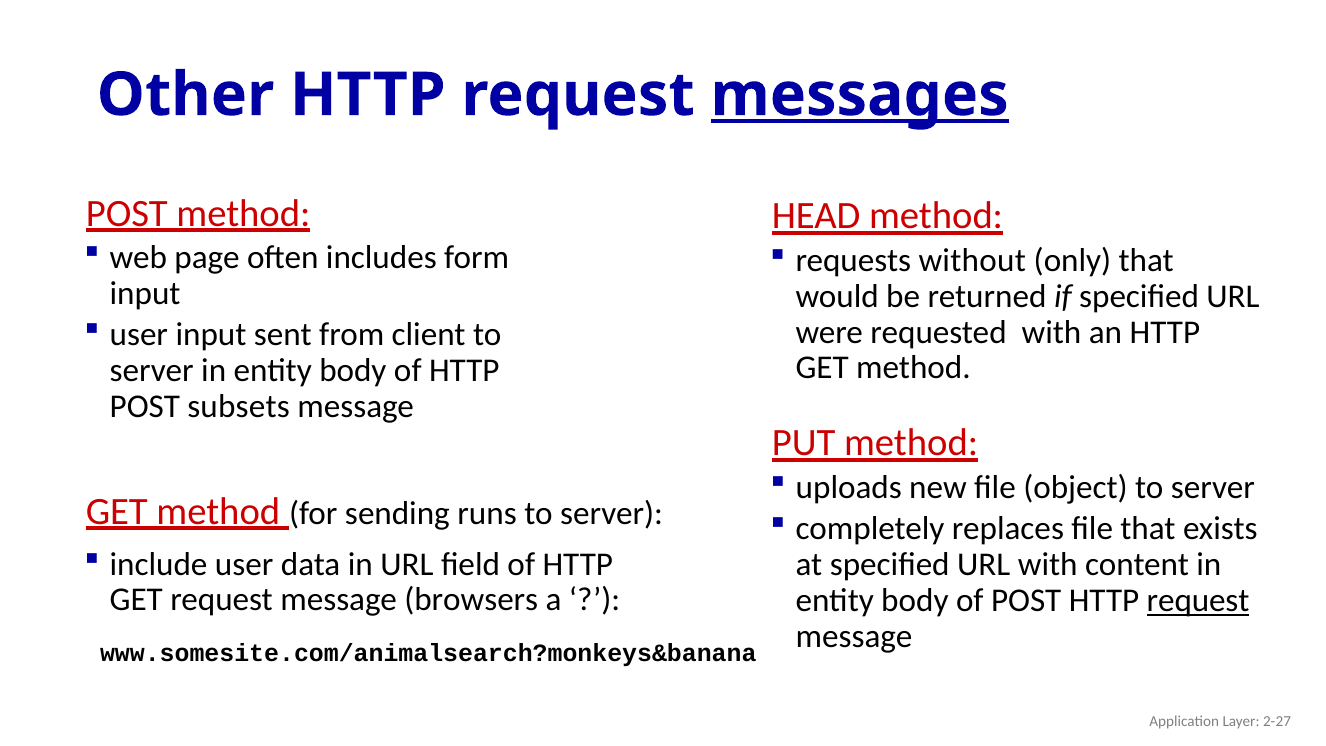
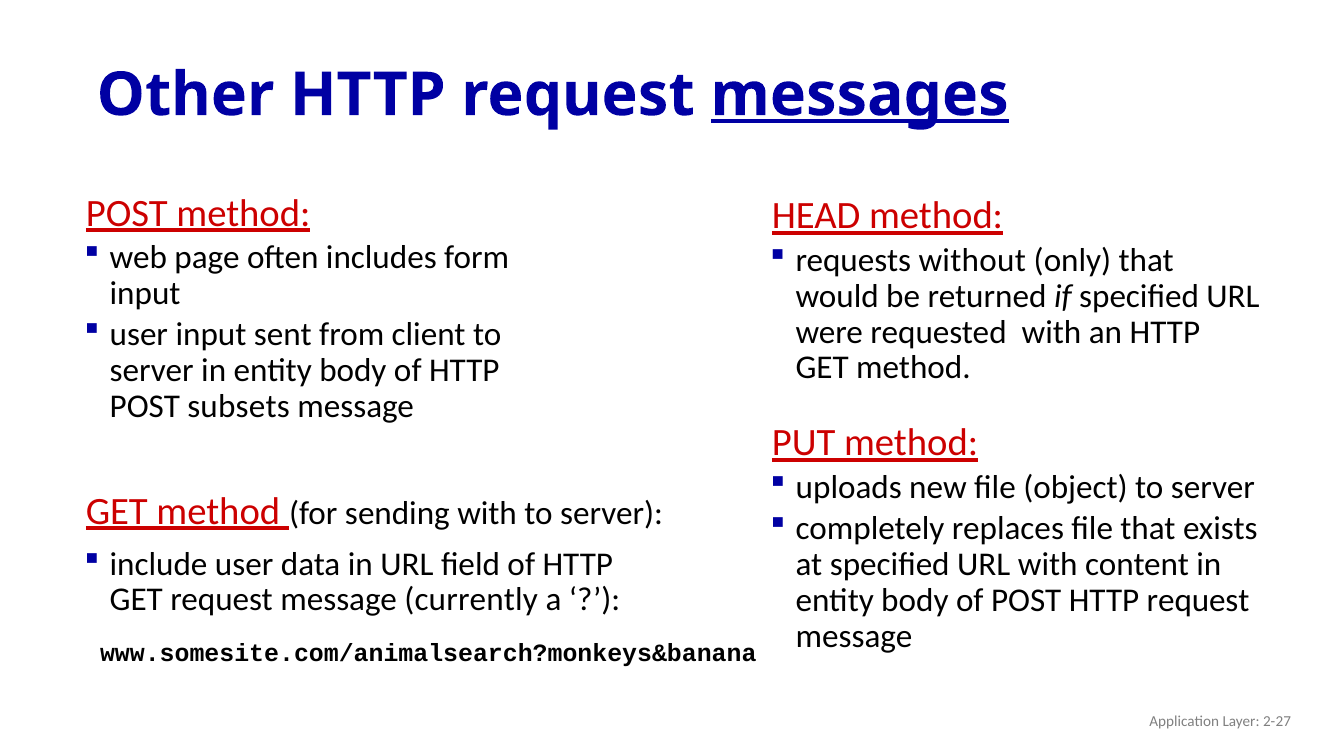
sending runs: runs -> with (487, 513)
browsers: browsers -> currently (471, 600)
request underline: present -> none (1198, 600)
